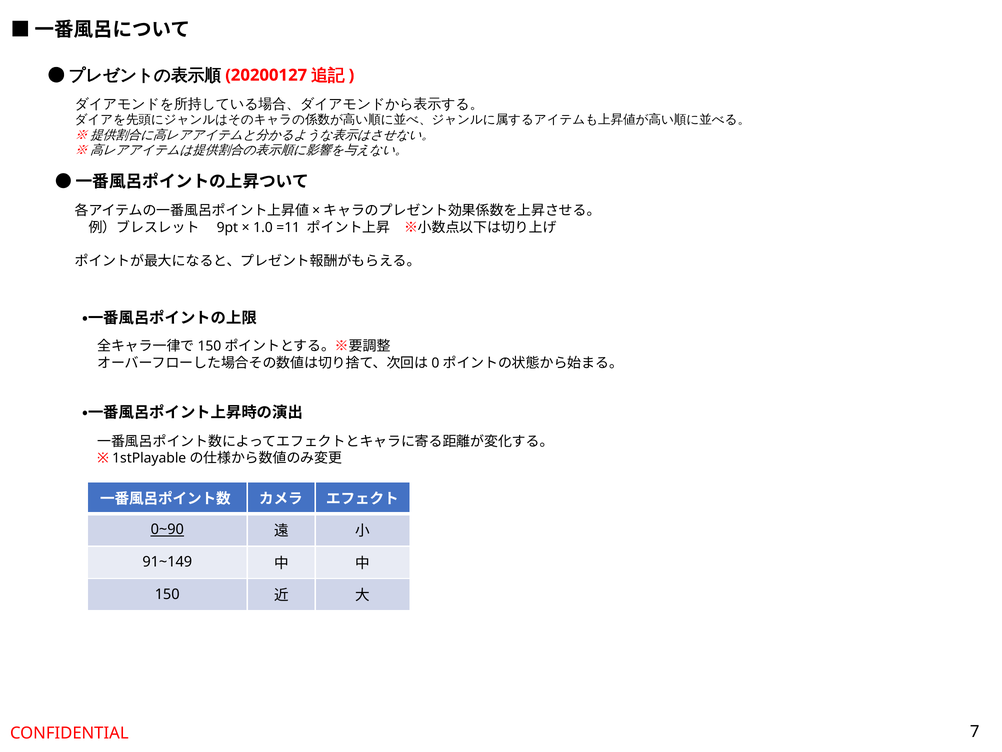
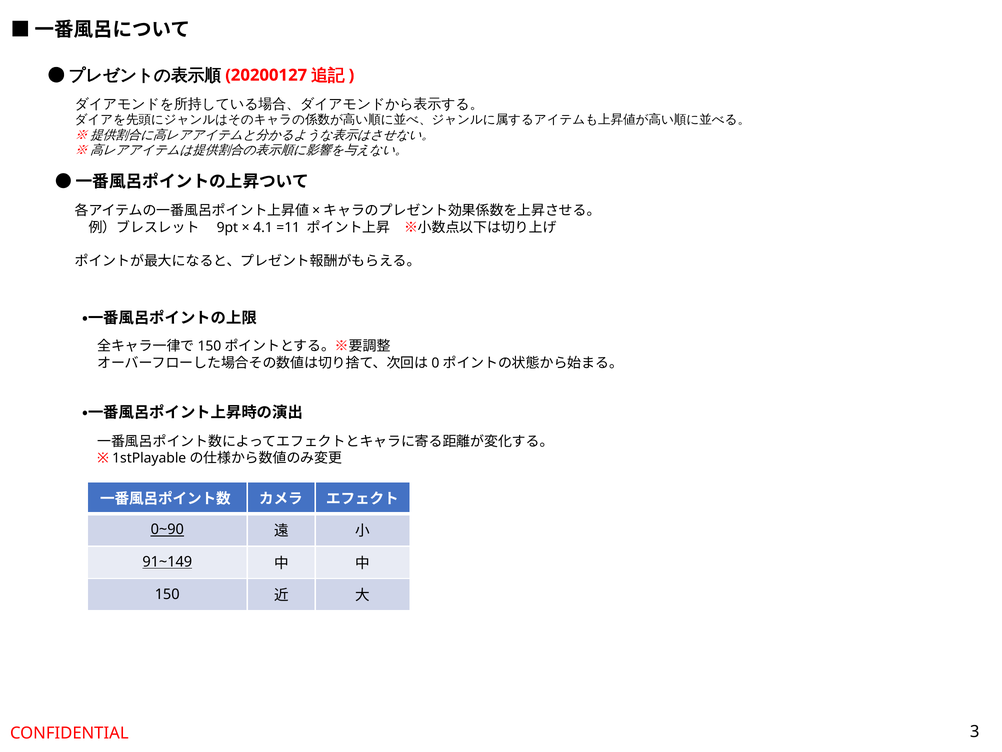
1.0: 1.0 -> 4.1 (263, 227)
91~149 underline: none -> present (167, 562)
7: 7 -> 3 (975, 731)
